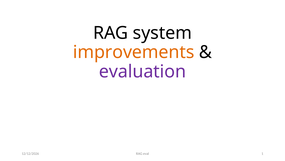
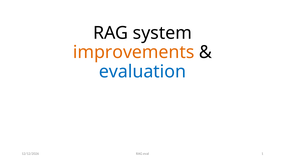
evaluation colour: purple -> blue (142, 71)
